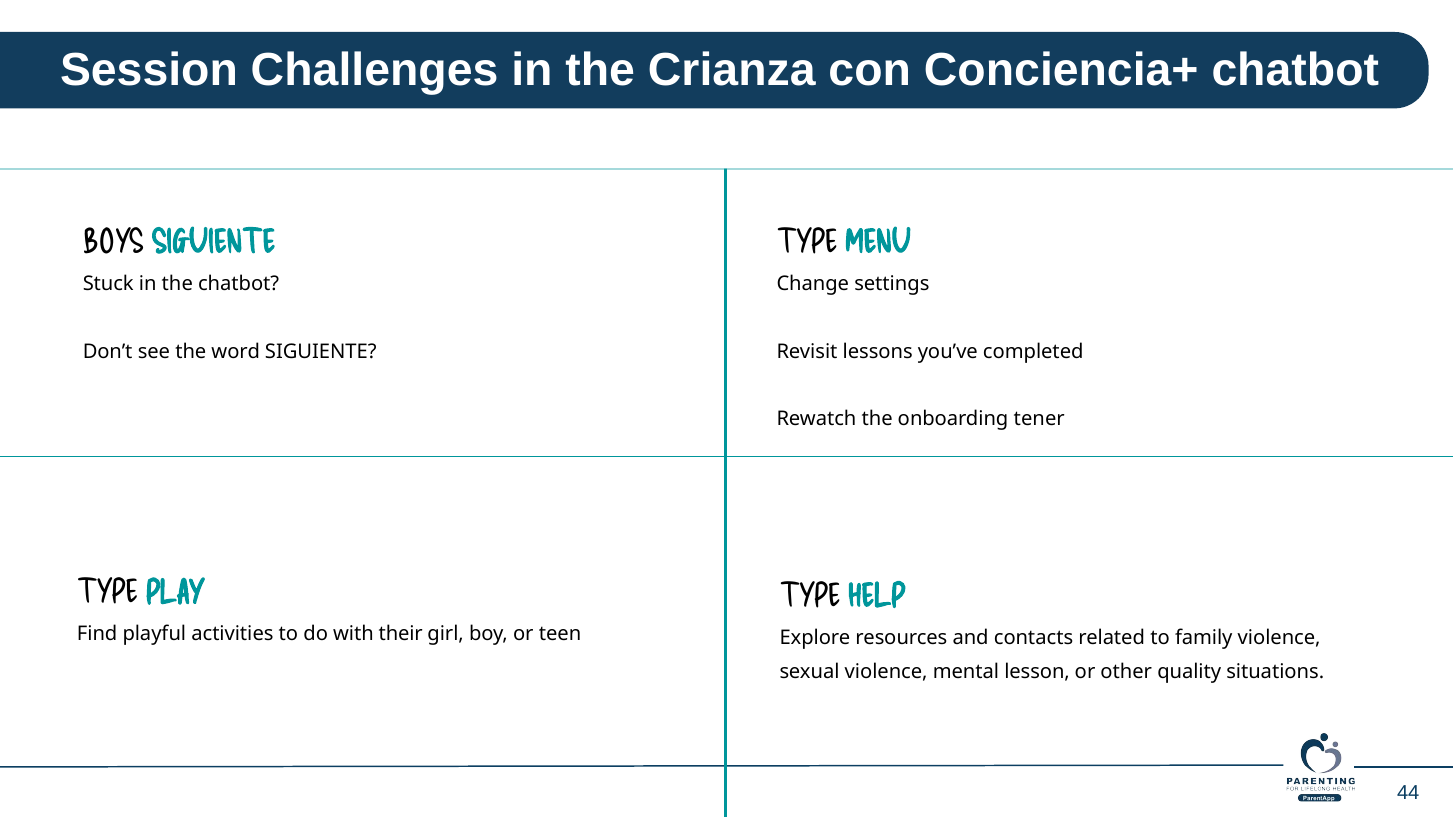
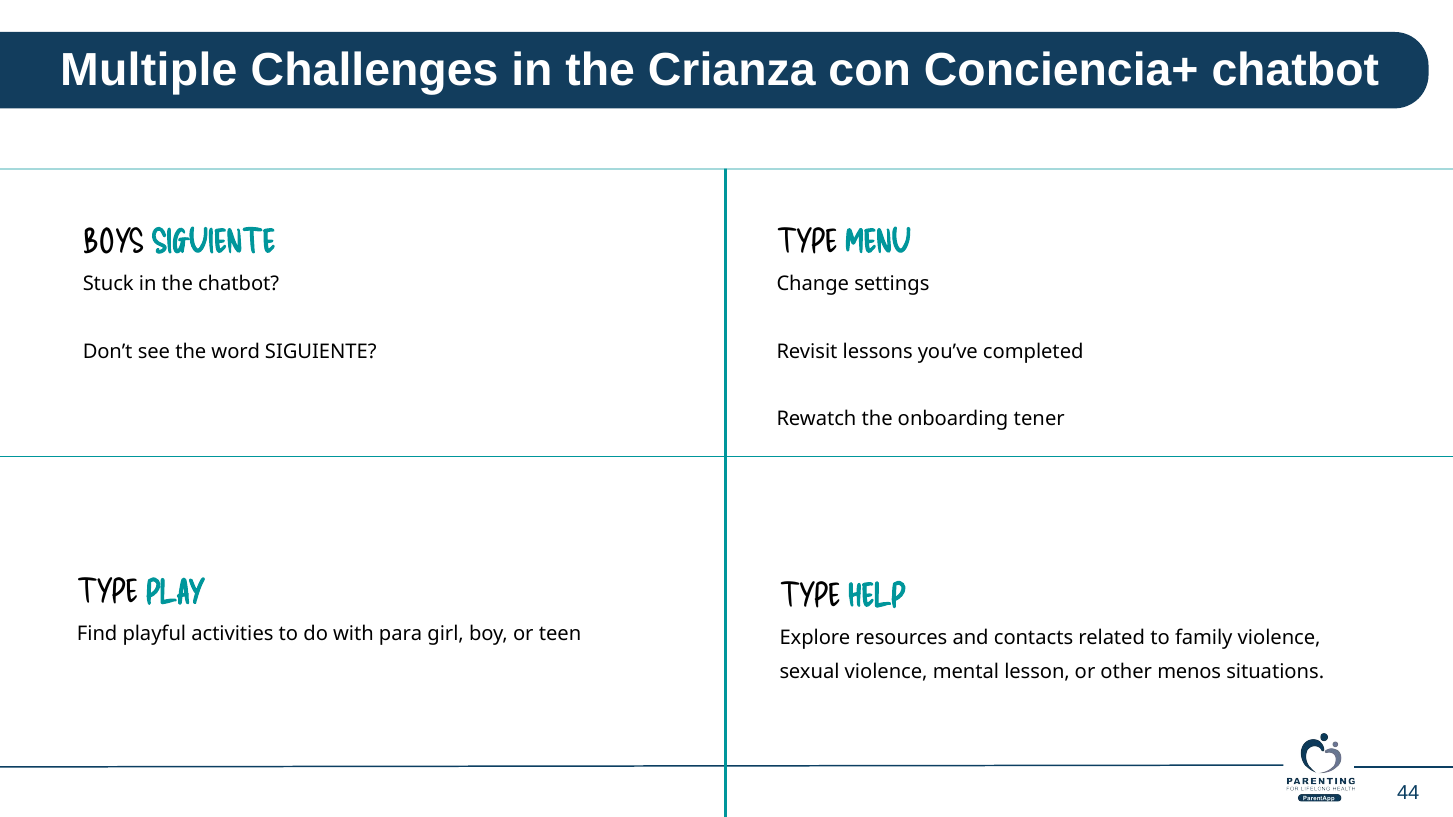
Session: Session -> Multiple (149, 70)
their: their -> para (401, 635)
quality: quality -> menos (1189, 672)
